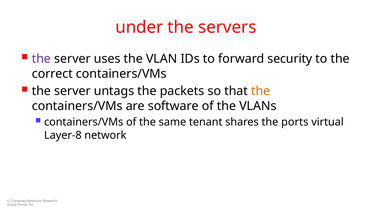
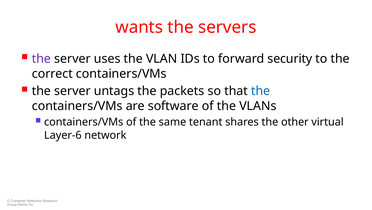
under: under -> wants (139, 27)
the colour: orange -> blue (261, 91)
ports: ports -> other (295, 122)
Layer-8: Layer-8 -> Layer-6 (63, 135)
